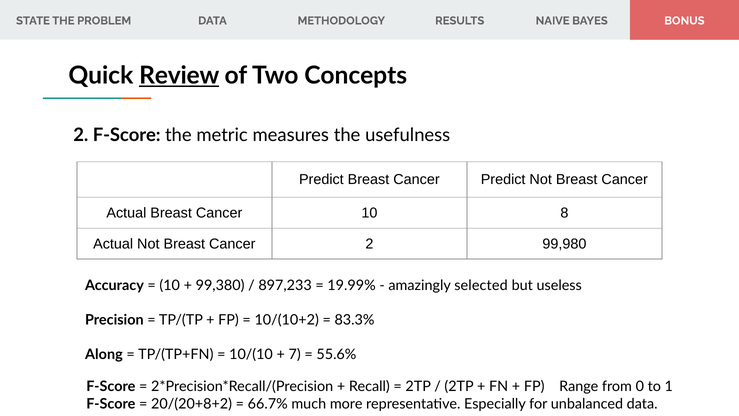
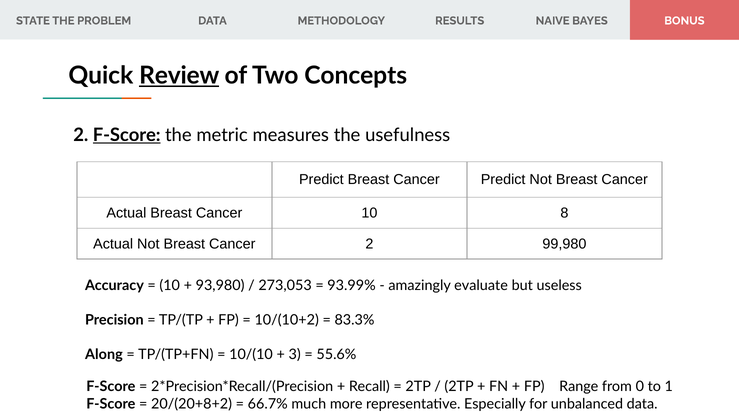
F-Score underline: none -> present (127, 135)
99,380: 99,380 -> 93,980 (220, 285)
897,233: 897,233 -> 273,053 (285, 285)
19.99%: 19.99% -> 93.99% (352, 285)
selected: selected -> evaluate (481, 285)
7: 7 -> 3 (295, 354)
